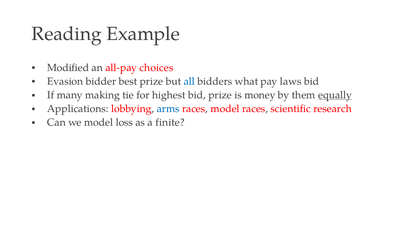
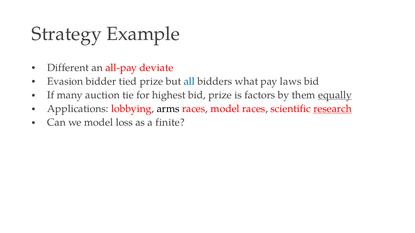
Reading: Reading -> Strategy (67, 34)
Modified: Modified -> Different (68, 68)
choices: choices -> deviate (157, 68)
best: best -> tied (128, 81)
making: making -> auction (102, 95)
money: money -> factors (260, 95)
arms colour: blue -> black (168, 109)
research underline: none -> present (333, 109)
